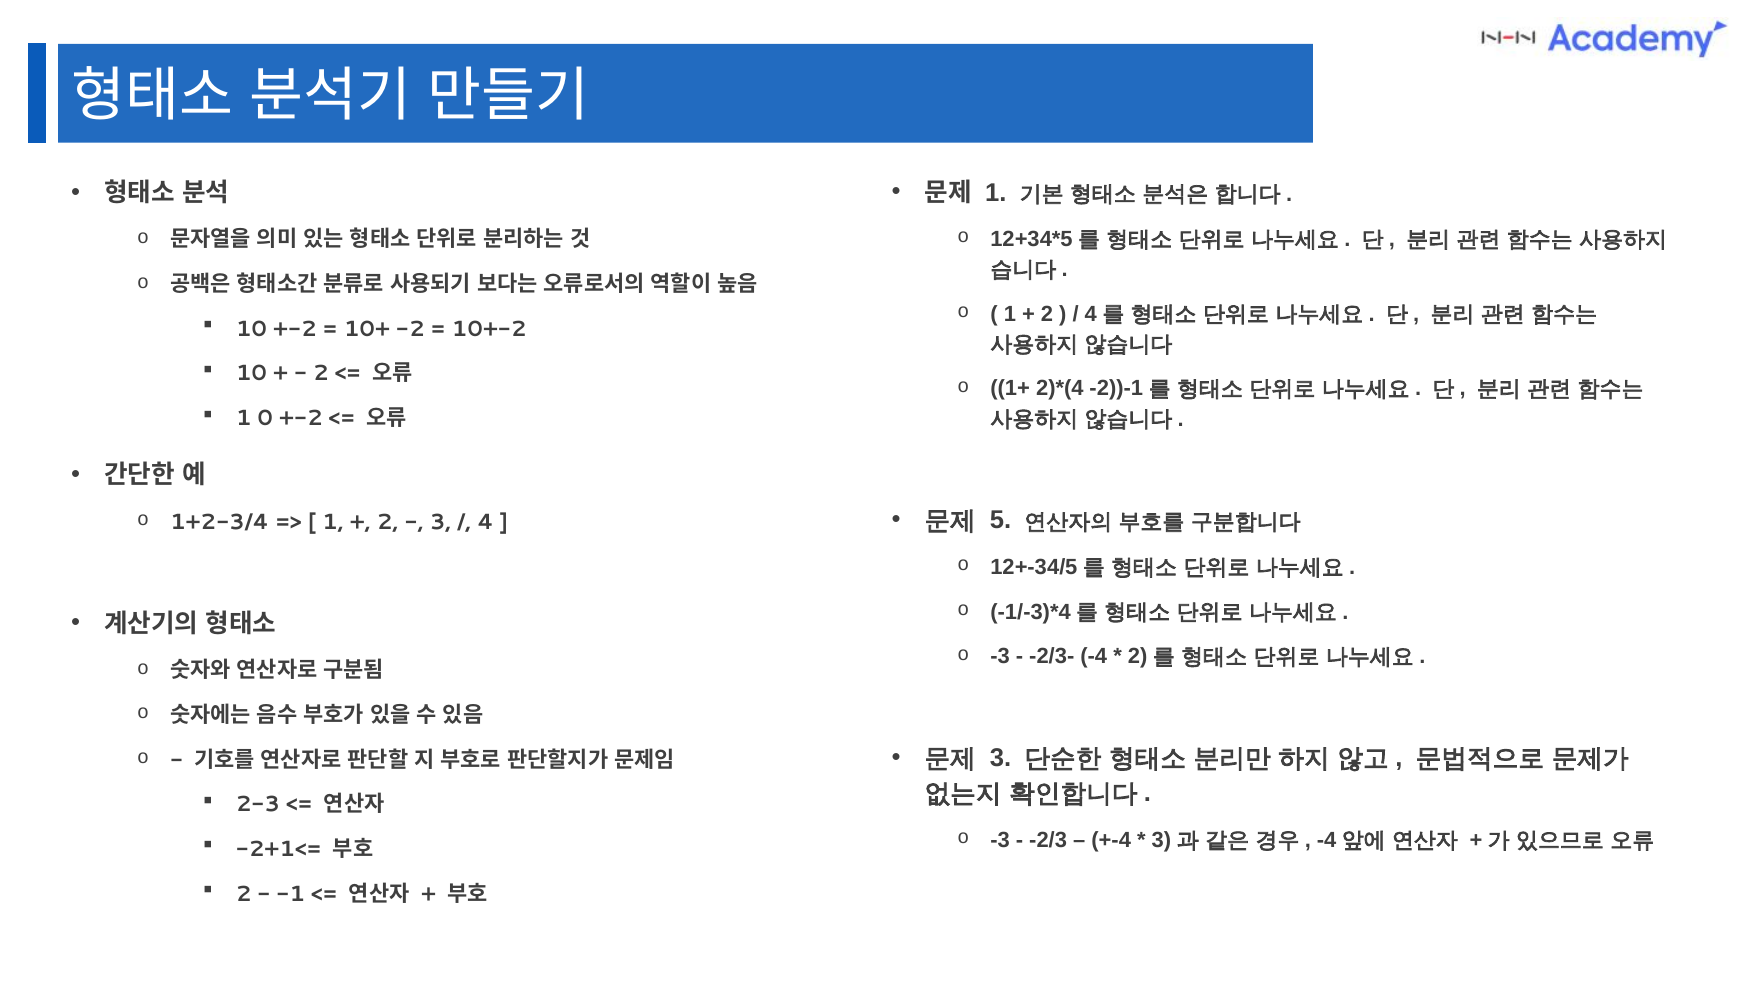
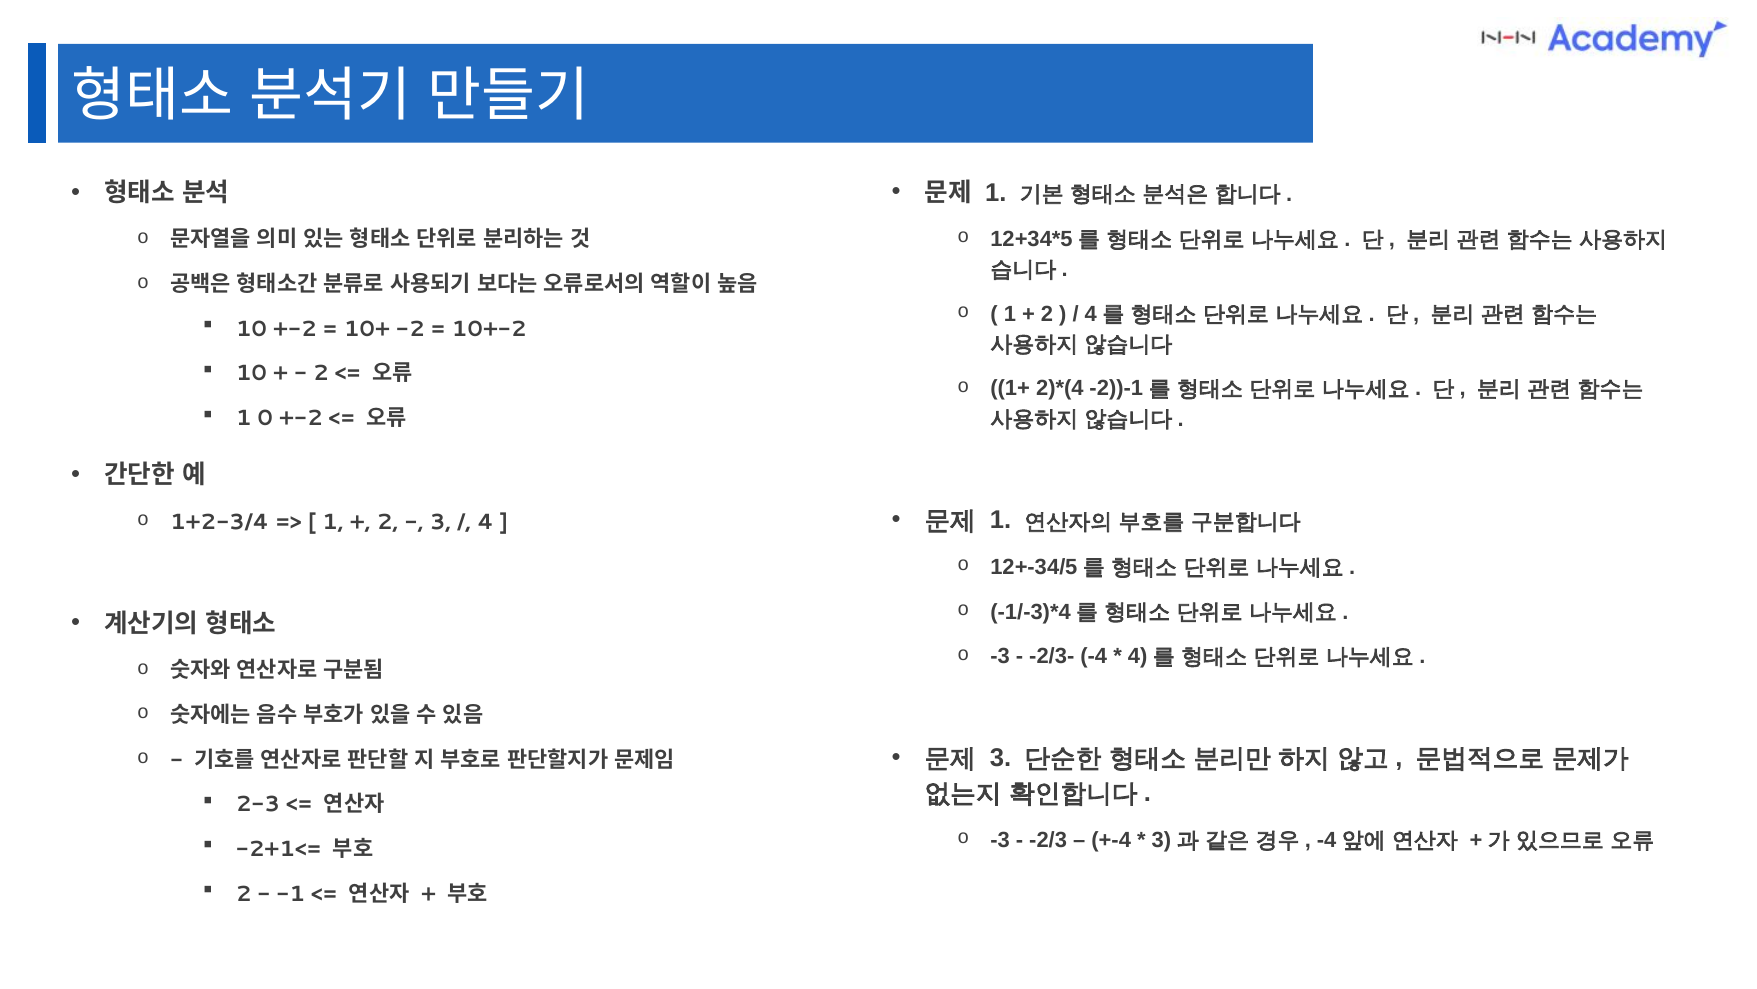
5: 5 -> 1 (1000, 520)
2: 2 -> 4 (1138, 656)
